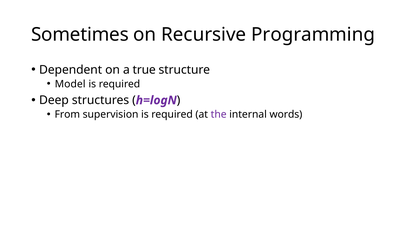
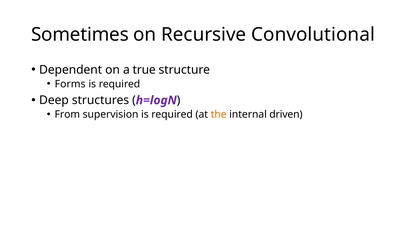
Programming: Programming -> Convolutional (313, 35)
Model: Model -> Forms (70, 84)
the colour: purple -> orange (219, 114)
words: words -> driven (286, 114)
